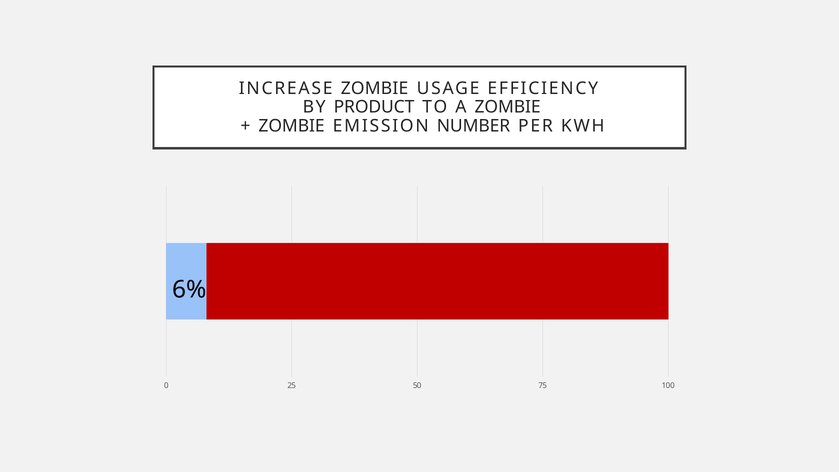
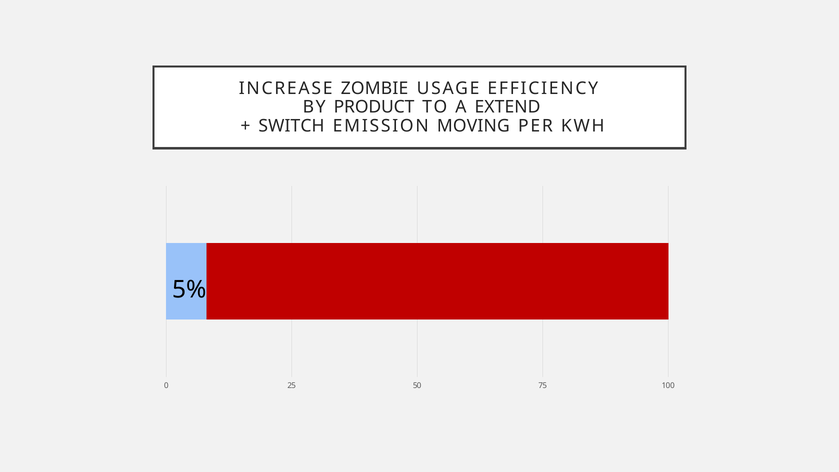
A ZOMBIE: ZOMBIE -> EXTEND (508, 107)
ZOMBIE: ZOMBIE -> SWITCH (291, 126)
NUMBER: NUMBER -> MOVING (473, 126)
6%: 6% -> 5% (189, 290)
